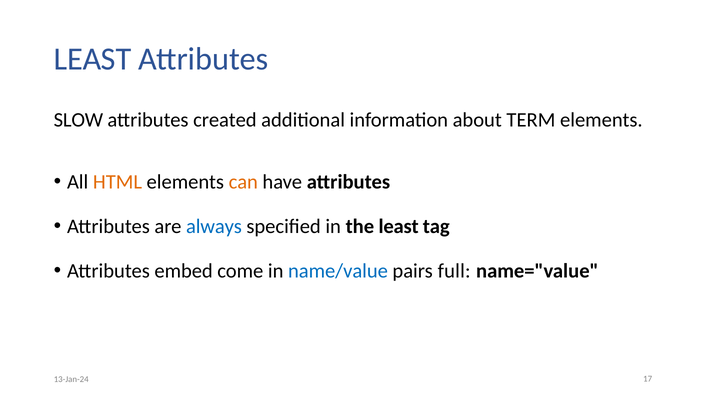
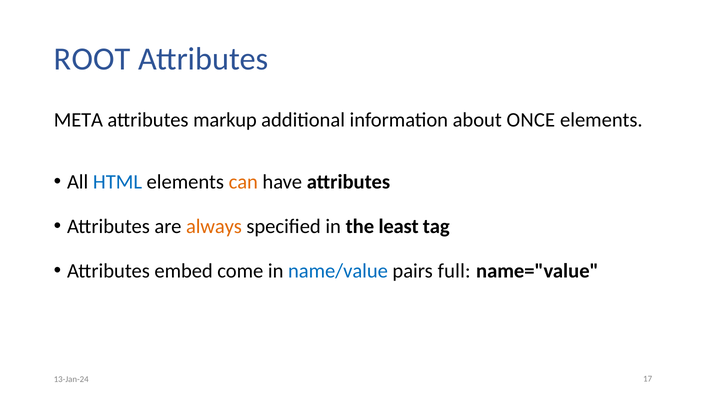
LEAST: LEAST -> ROOT (92, 59)
SLOW: SLOW -> META (78, 120)
created: created -> markup (225, 120)
TERM: TERM -> ONCE (531, 120)
HTML colour: orange -> blue (117, 182)
always colour: blue -> orange (214, 227)
